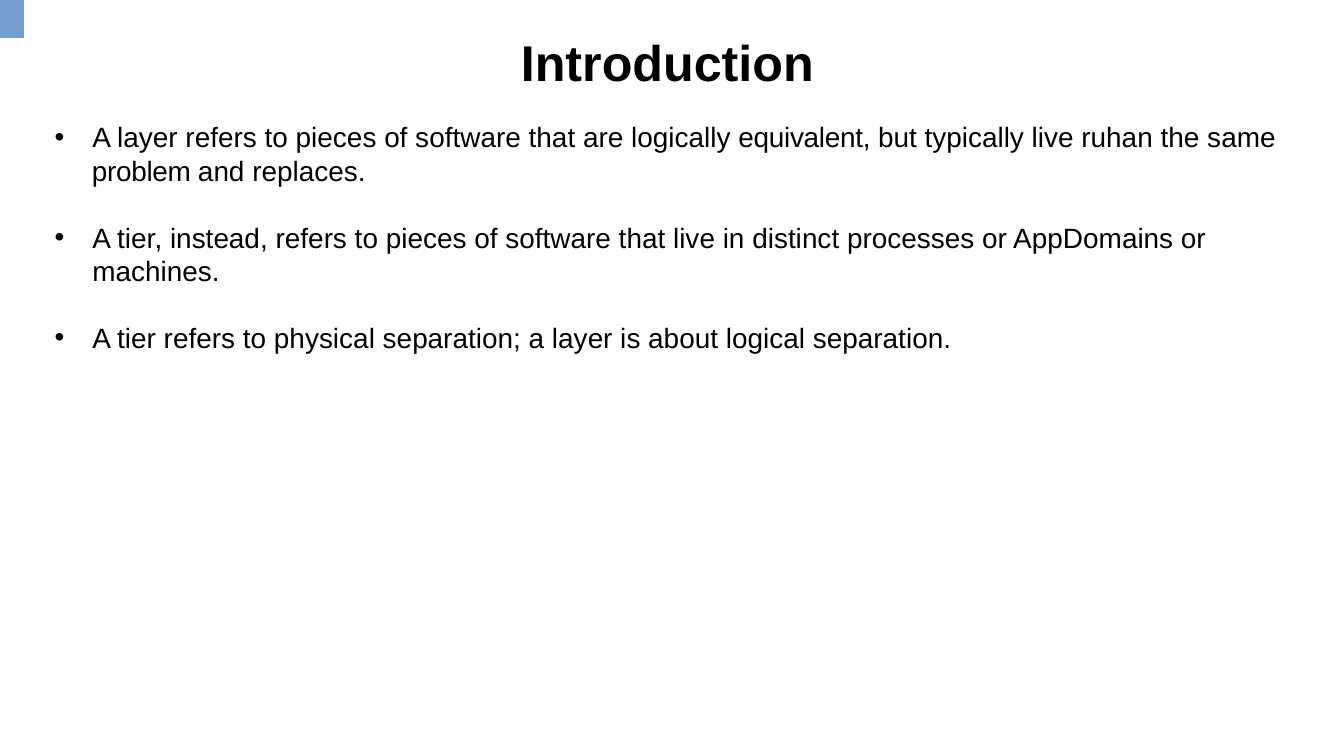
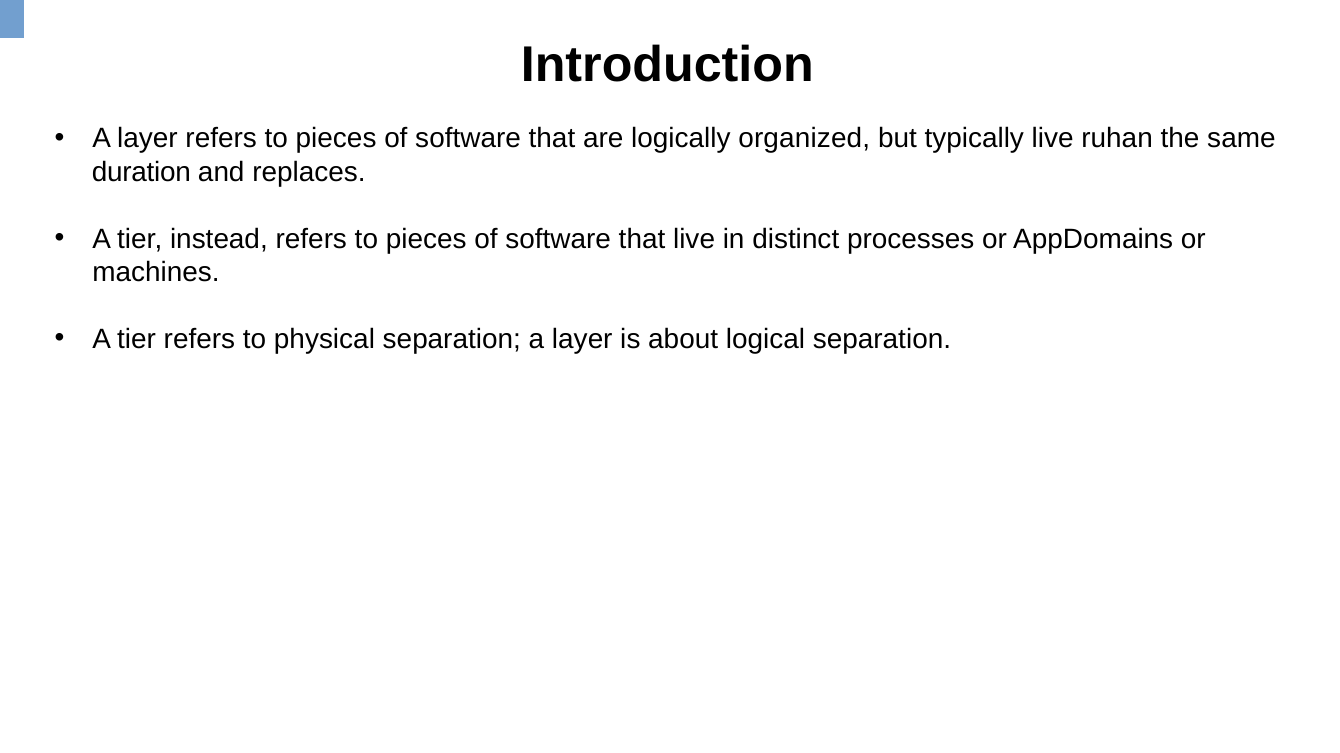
equivalent: equivalent -> organized (804, 139)
problem: problem -> duration (141, 172)
